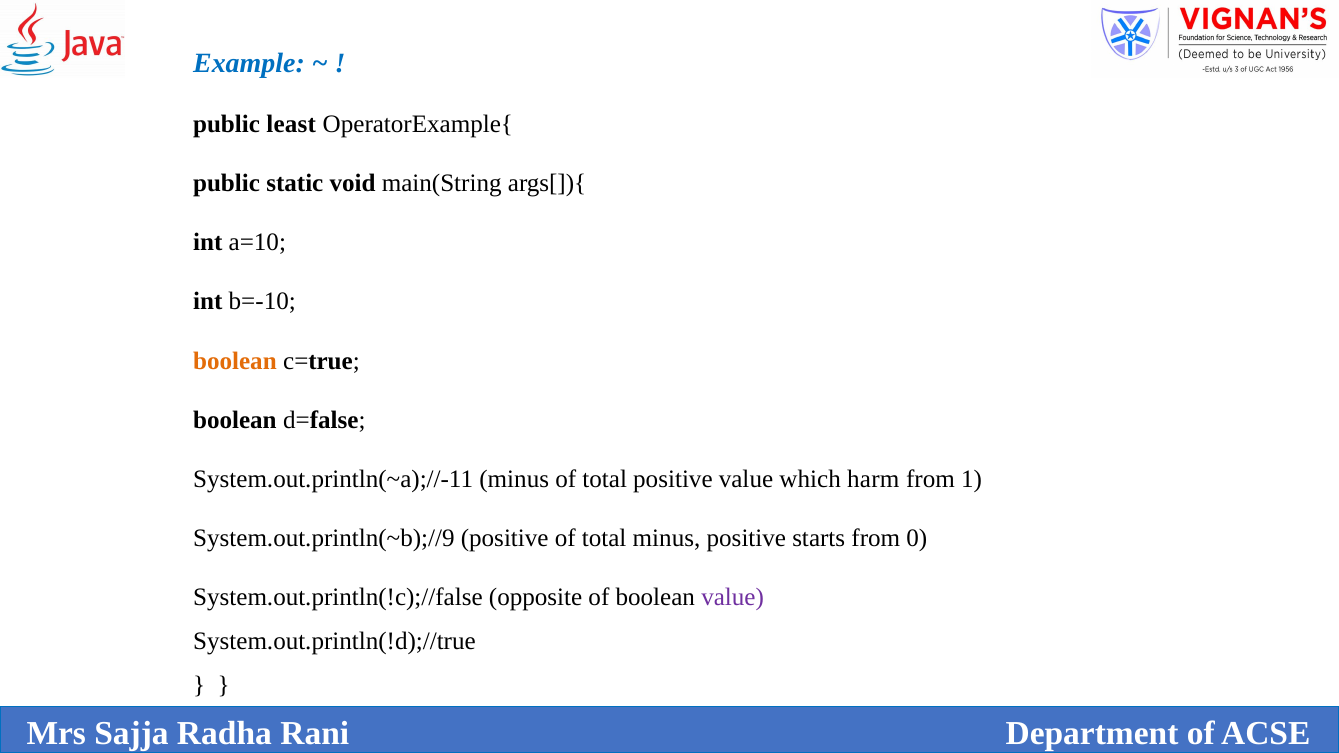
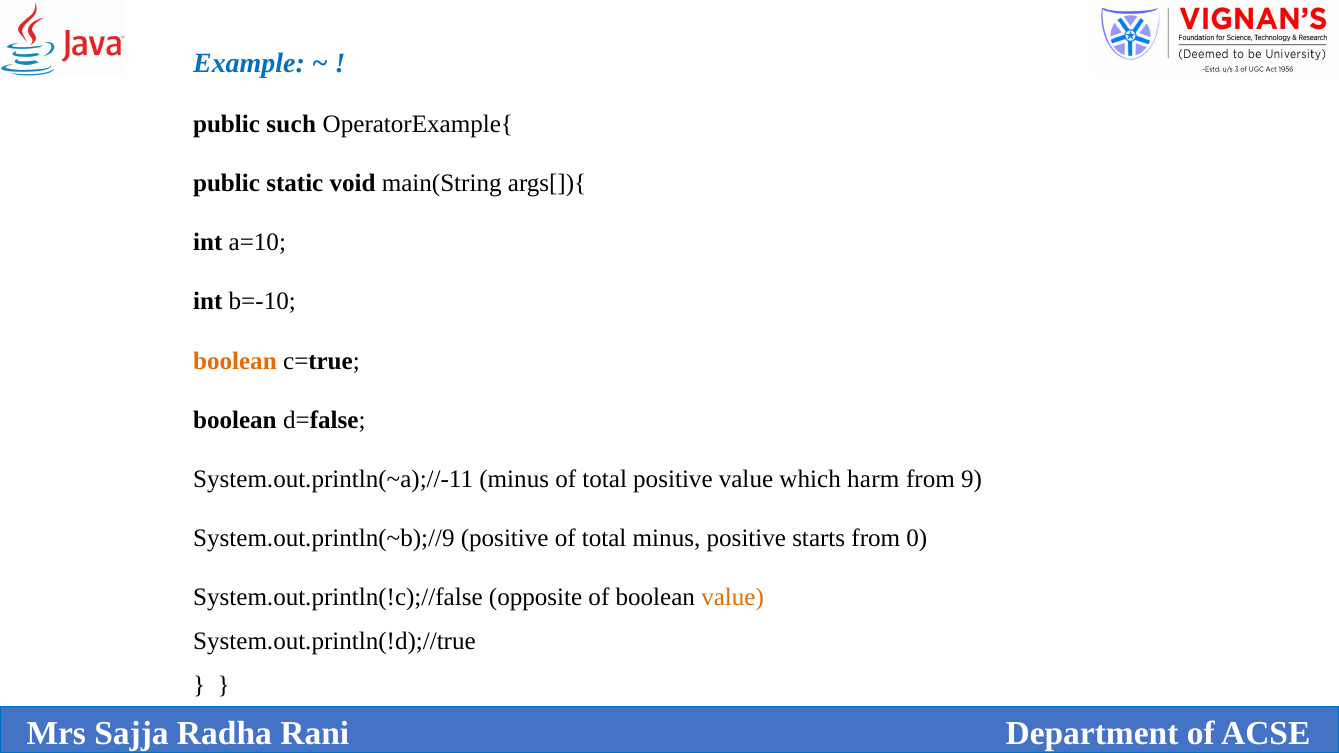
least: least -> such (291, 124)
1: 1 -> 9 (972, 479)
value colour: purple -> orange (733, 598)
